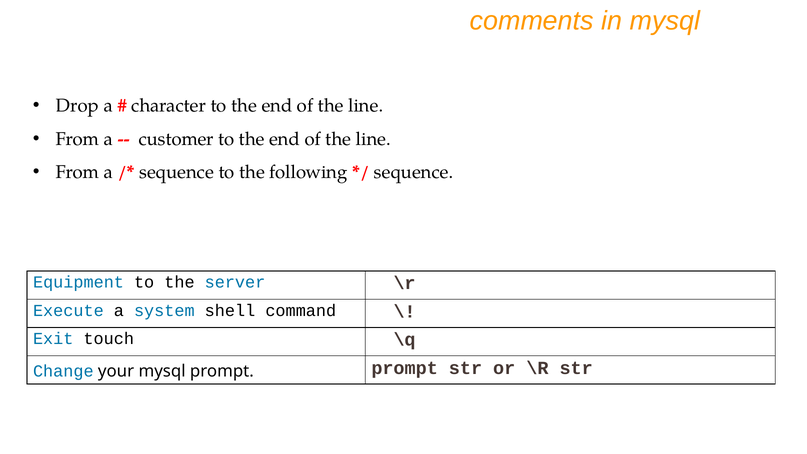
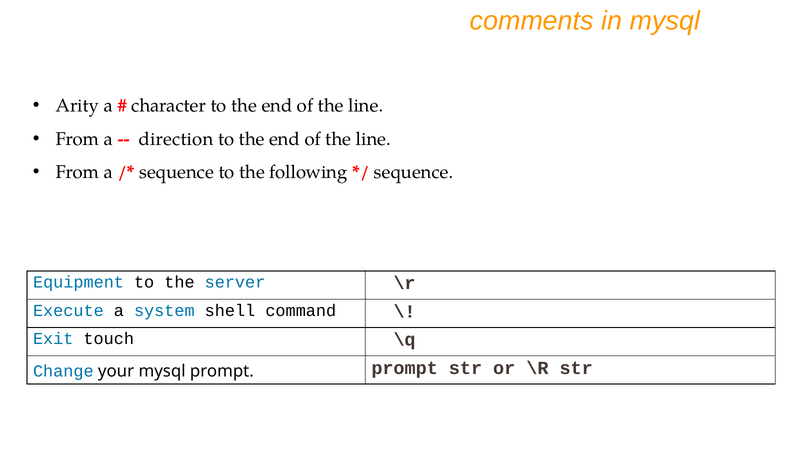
Drop: Drop -> Arity (77, 106)
customer: customer -> direction (176, 139)
